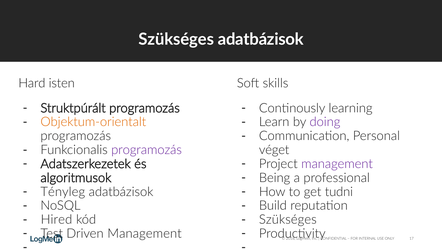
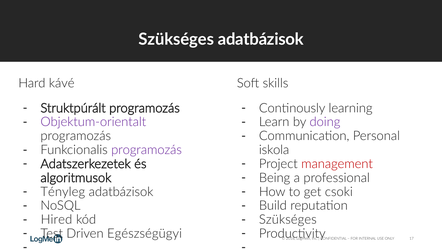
isten: isten -> kávé (62, 83)
Objektum-orientalt colour: orange -> purple (93, 122)
véget: véget -> iskola (274, 150)
management colour: purple -> red (337, 164)
tudni: tudni -> csoki (339, 191)
Driven Management: Management -> Egészségügyi (145, 233)
